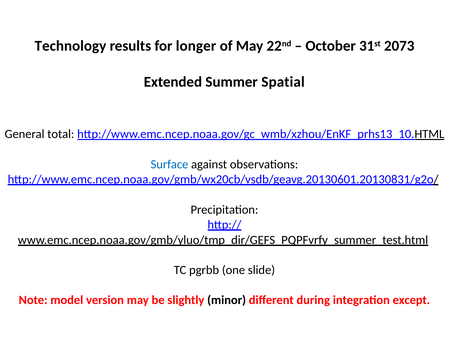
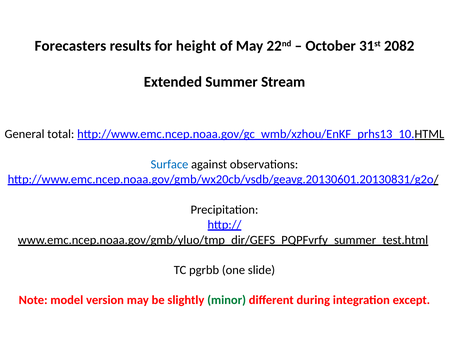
Technology: Technology -> Forecasters (70, 46)
longer: longer -> height (196, 46)
2073: 2073 -> 2082 (399, 46)
Spatial: Spatial -> Stream (283, 82)
minor colour: black -> green (227, 300)
